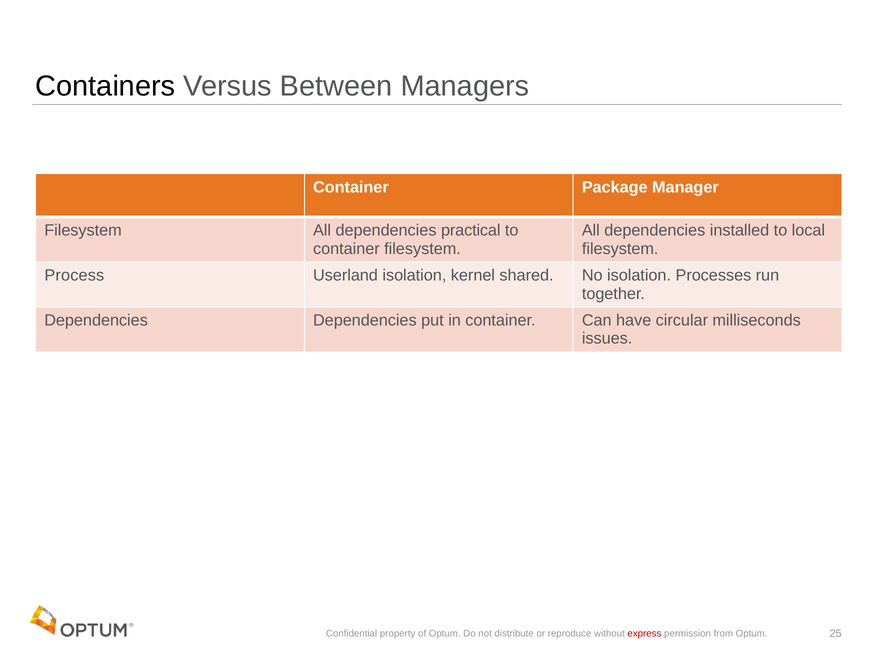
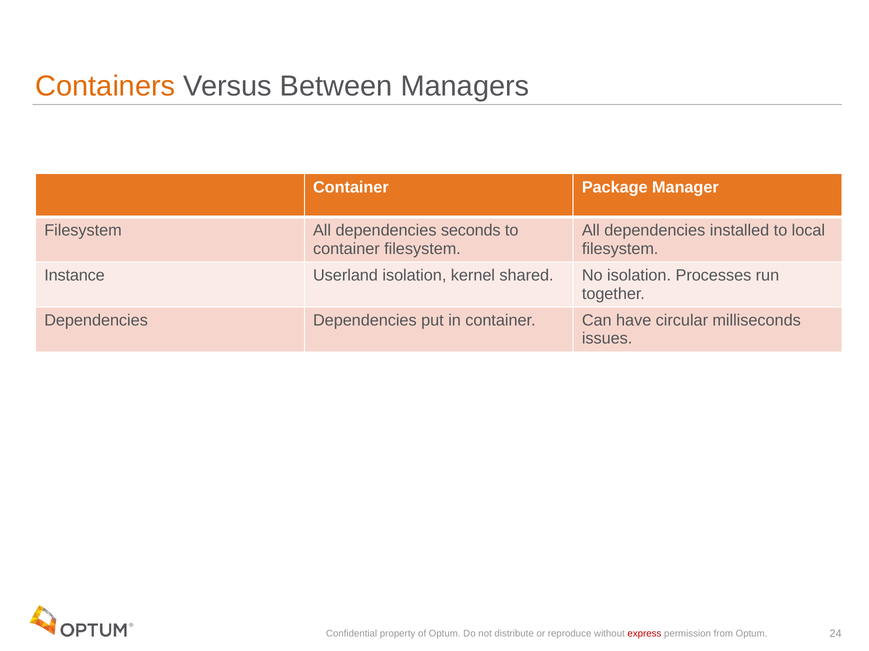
Containers colour: black -> orange (105, 86)
practical: practical -> seconds (471, 231)
Process: Process -> Instance (75, 276)
25: 25 -> 24 (836, 635)
